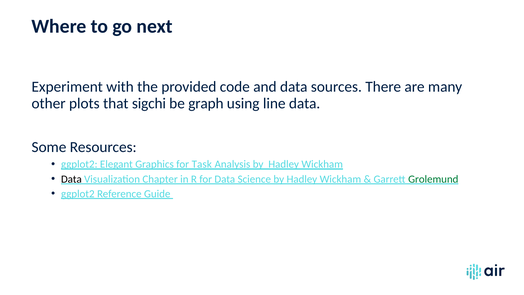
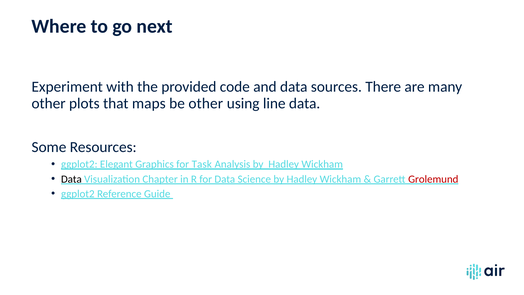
sigchi: sigchi -> maps (149, 103)
be graph: graph -> other (206, 103)
Grolemund colour: green -> red (433, 179)
